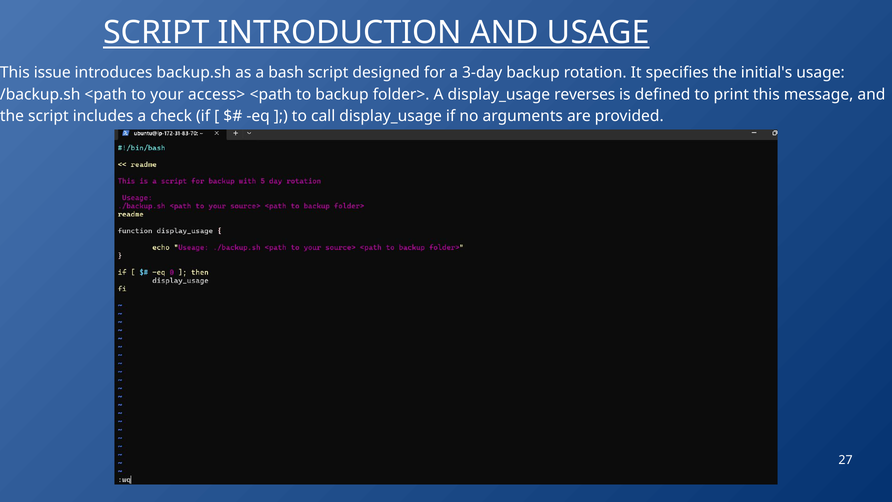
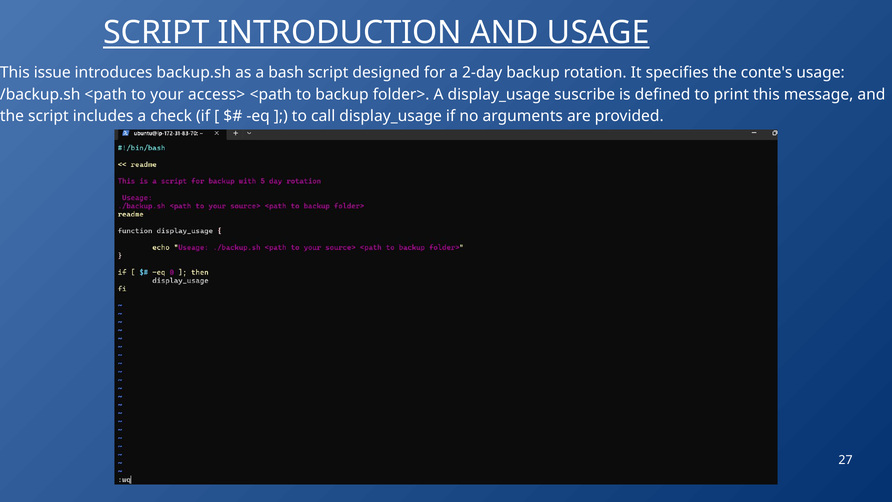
3-day: 3-day -> 2-day (482, 72)
initial's: initial's -> conte's (767, 72)
reverses: reverses -> suscribe (585, 94)
